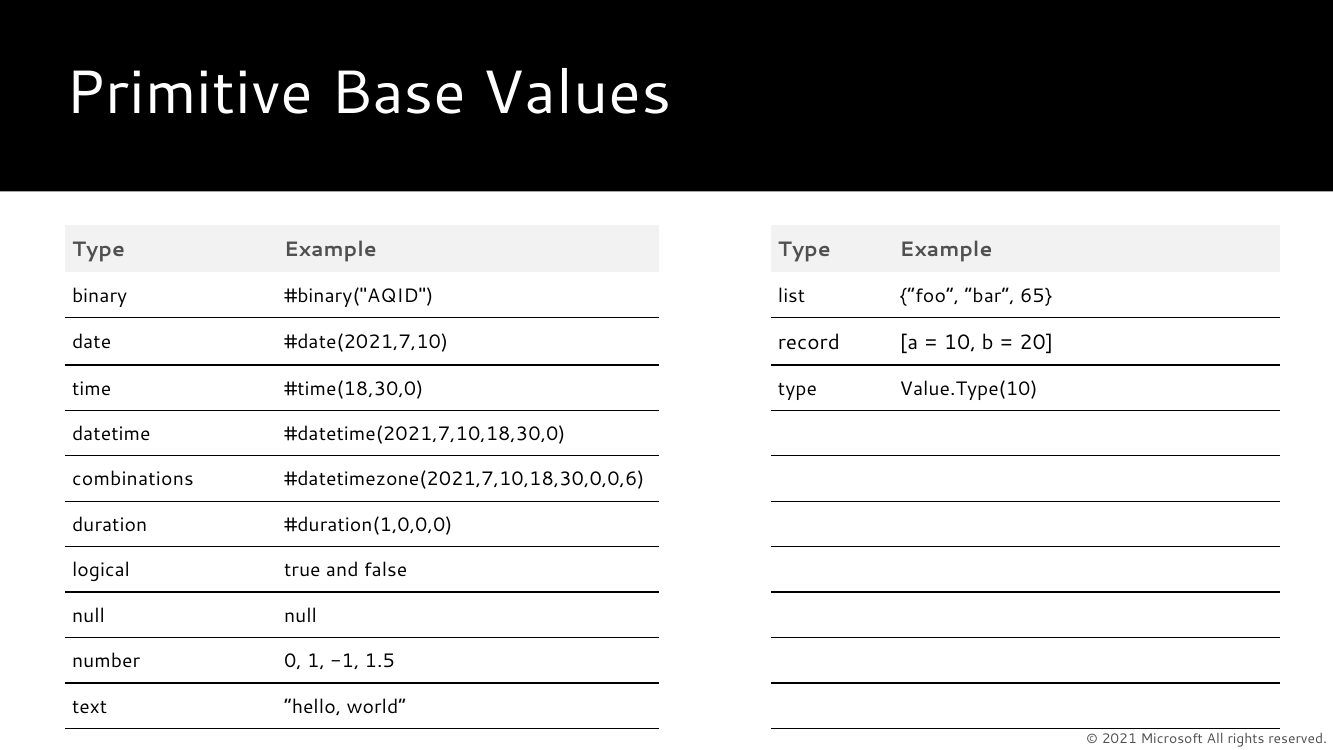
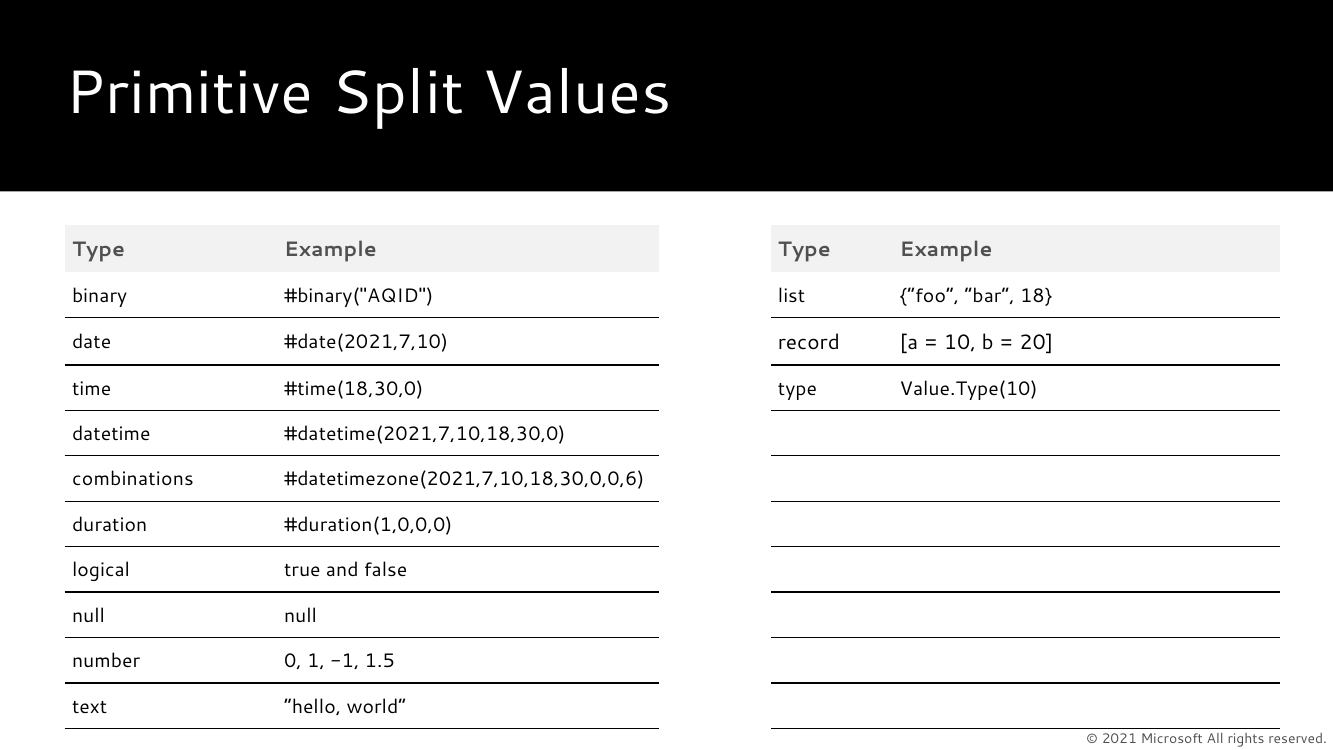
Base: Base -> Split (398, 93)
65: 65 -> 18 (1036, 296)
